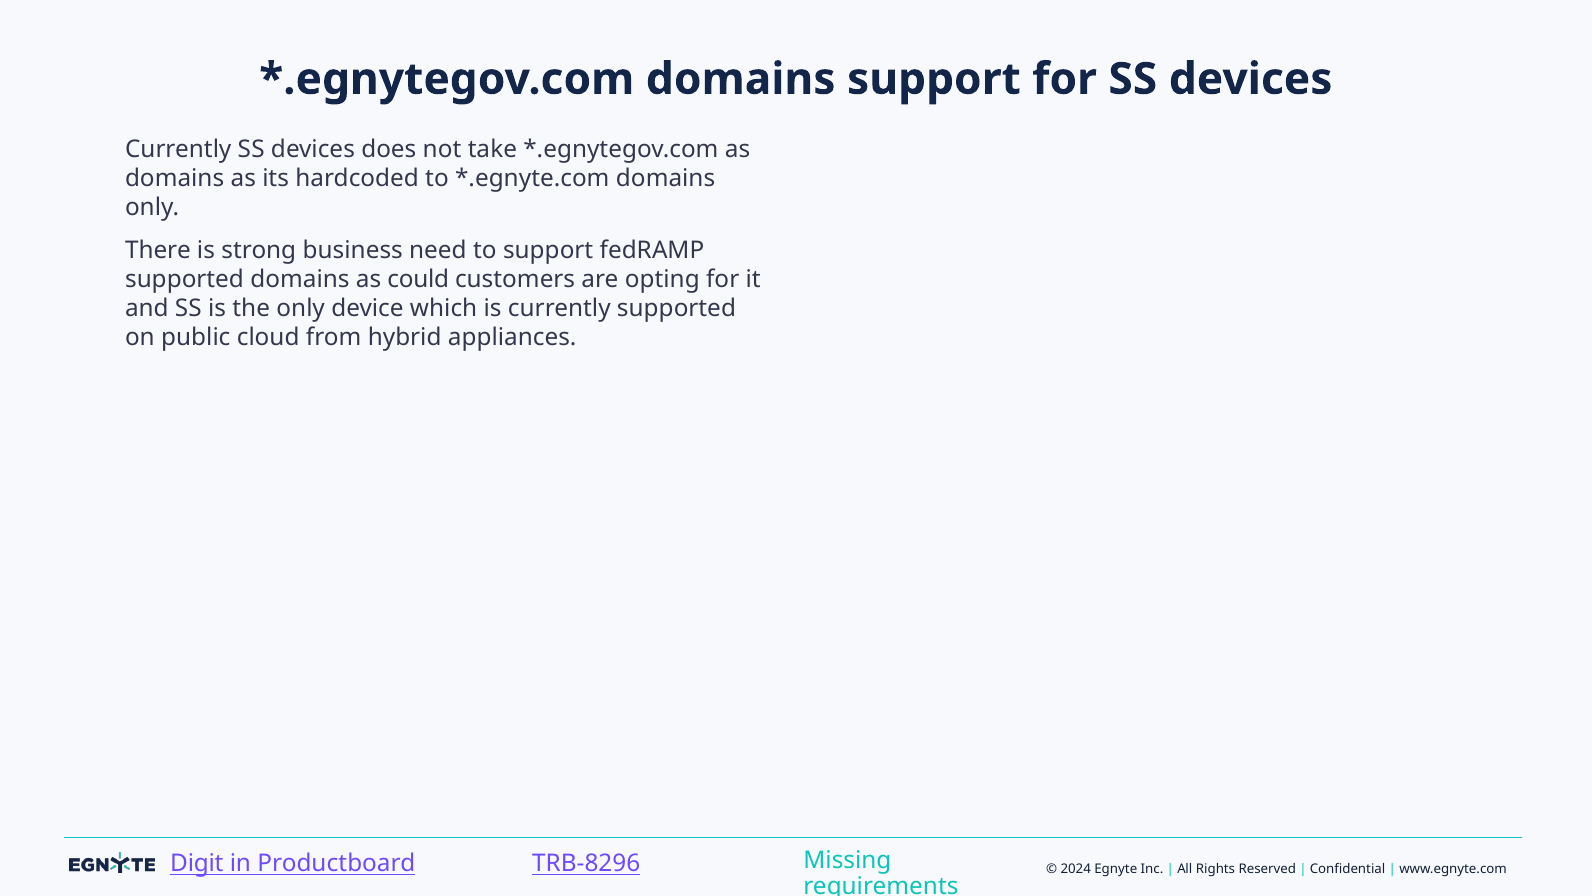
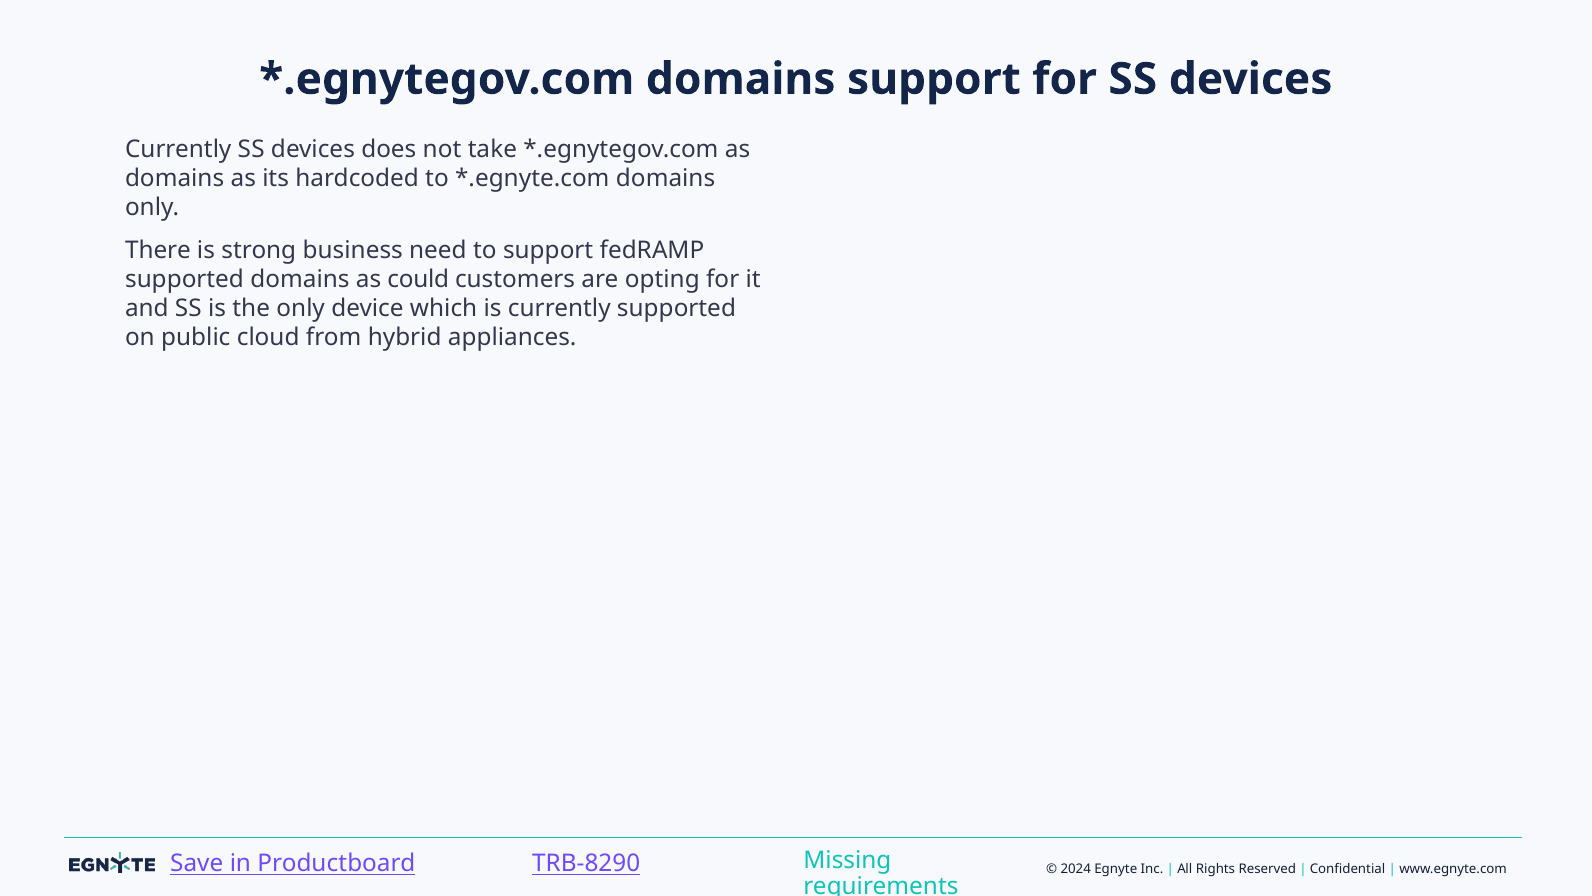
Digit: Digit -> Save (197, 863)
TRB-8296: TRB-8296 -> TRB-8290 (586, 863)
